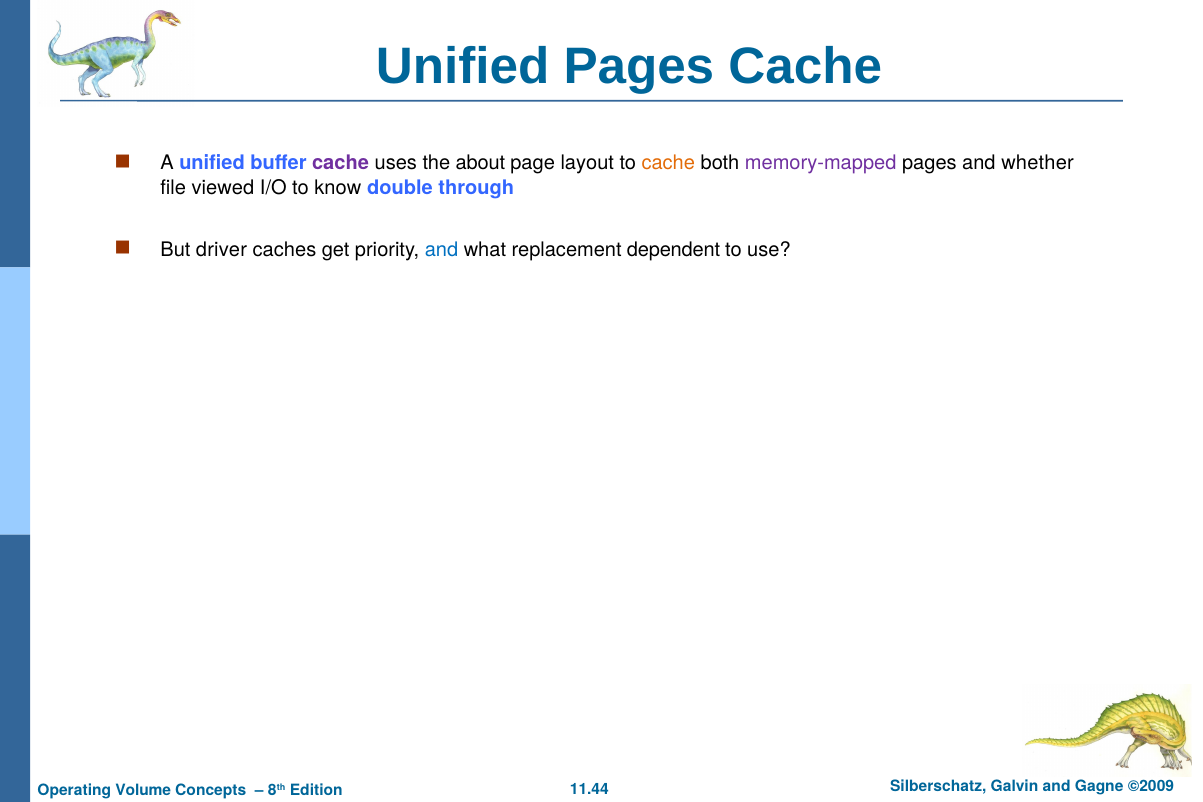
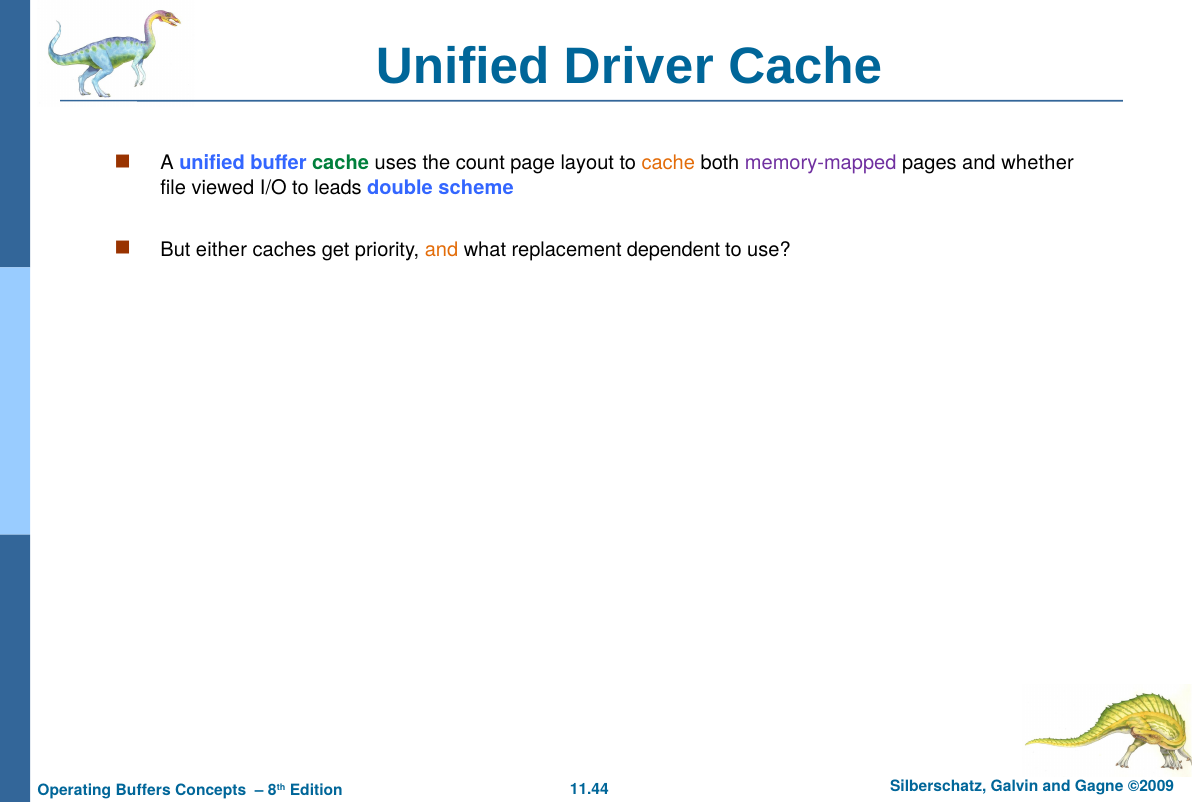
Unified Pages: Pages -> Driver (639, 67)
cache colour: purple -> green (341, 163)
about: about -> count (480, 163)
know: know -> leads (338, 187)
through: through -> scheme (476, 187)
driver: driver -> either (221, 250)
and colour: blue -> orange (442, 250)
Volume: Volume -> Buffers (143, 790)
